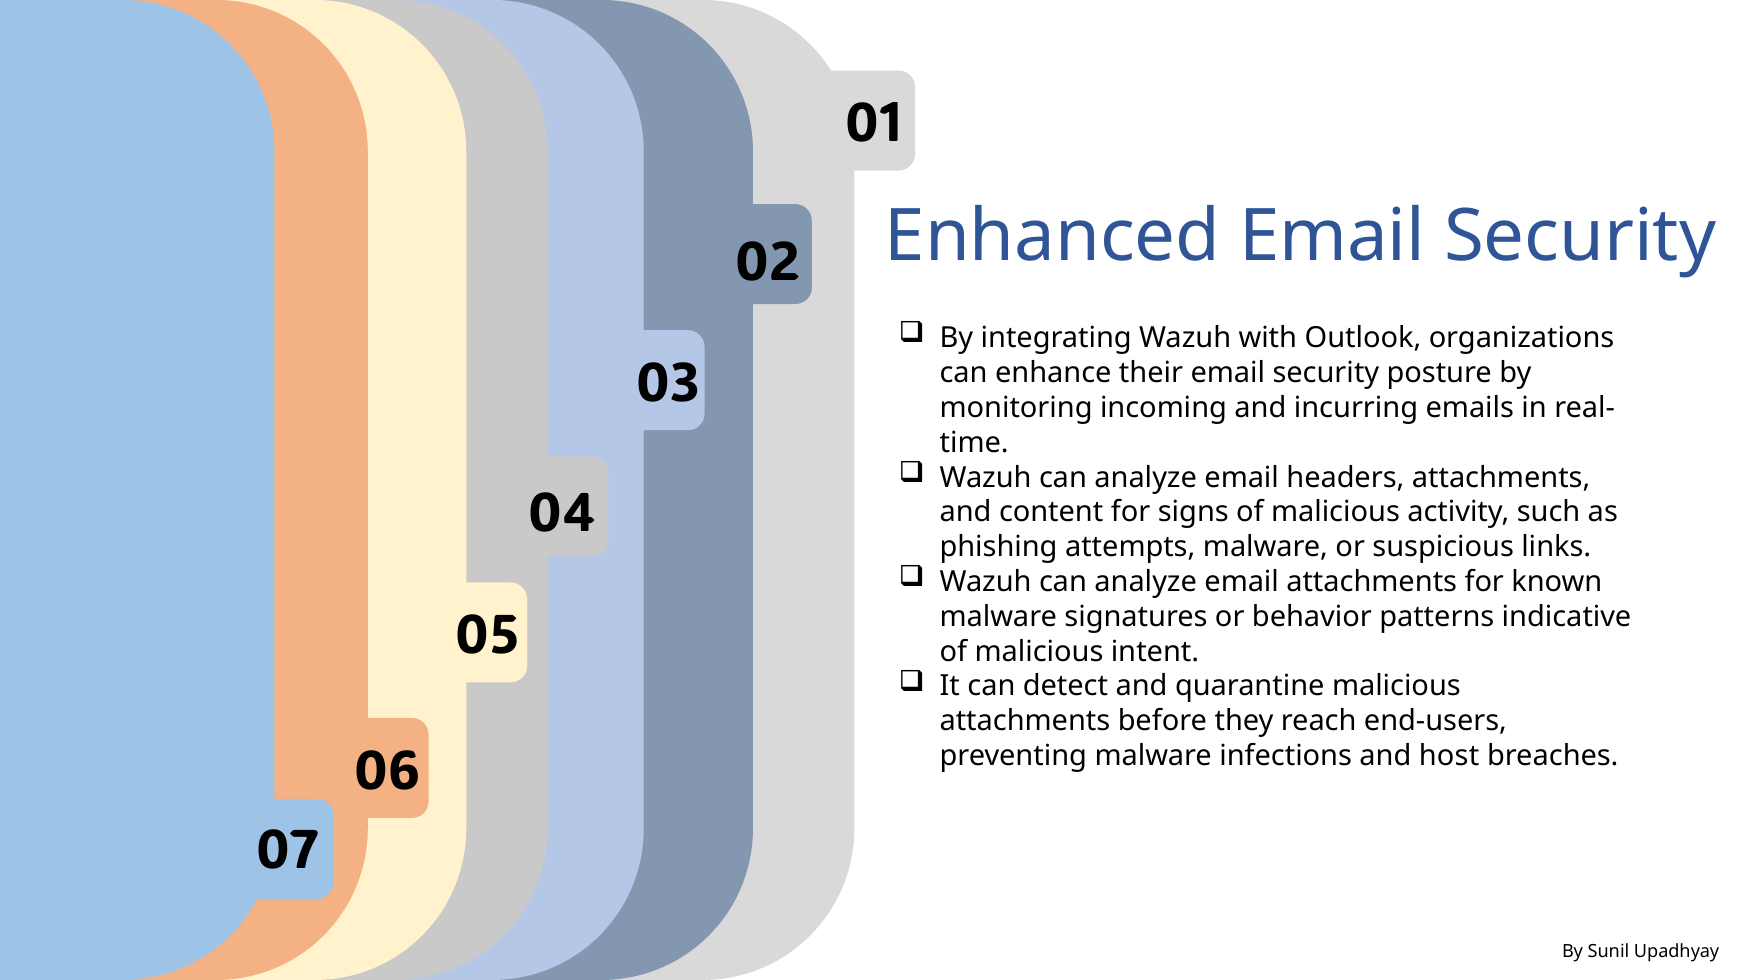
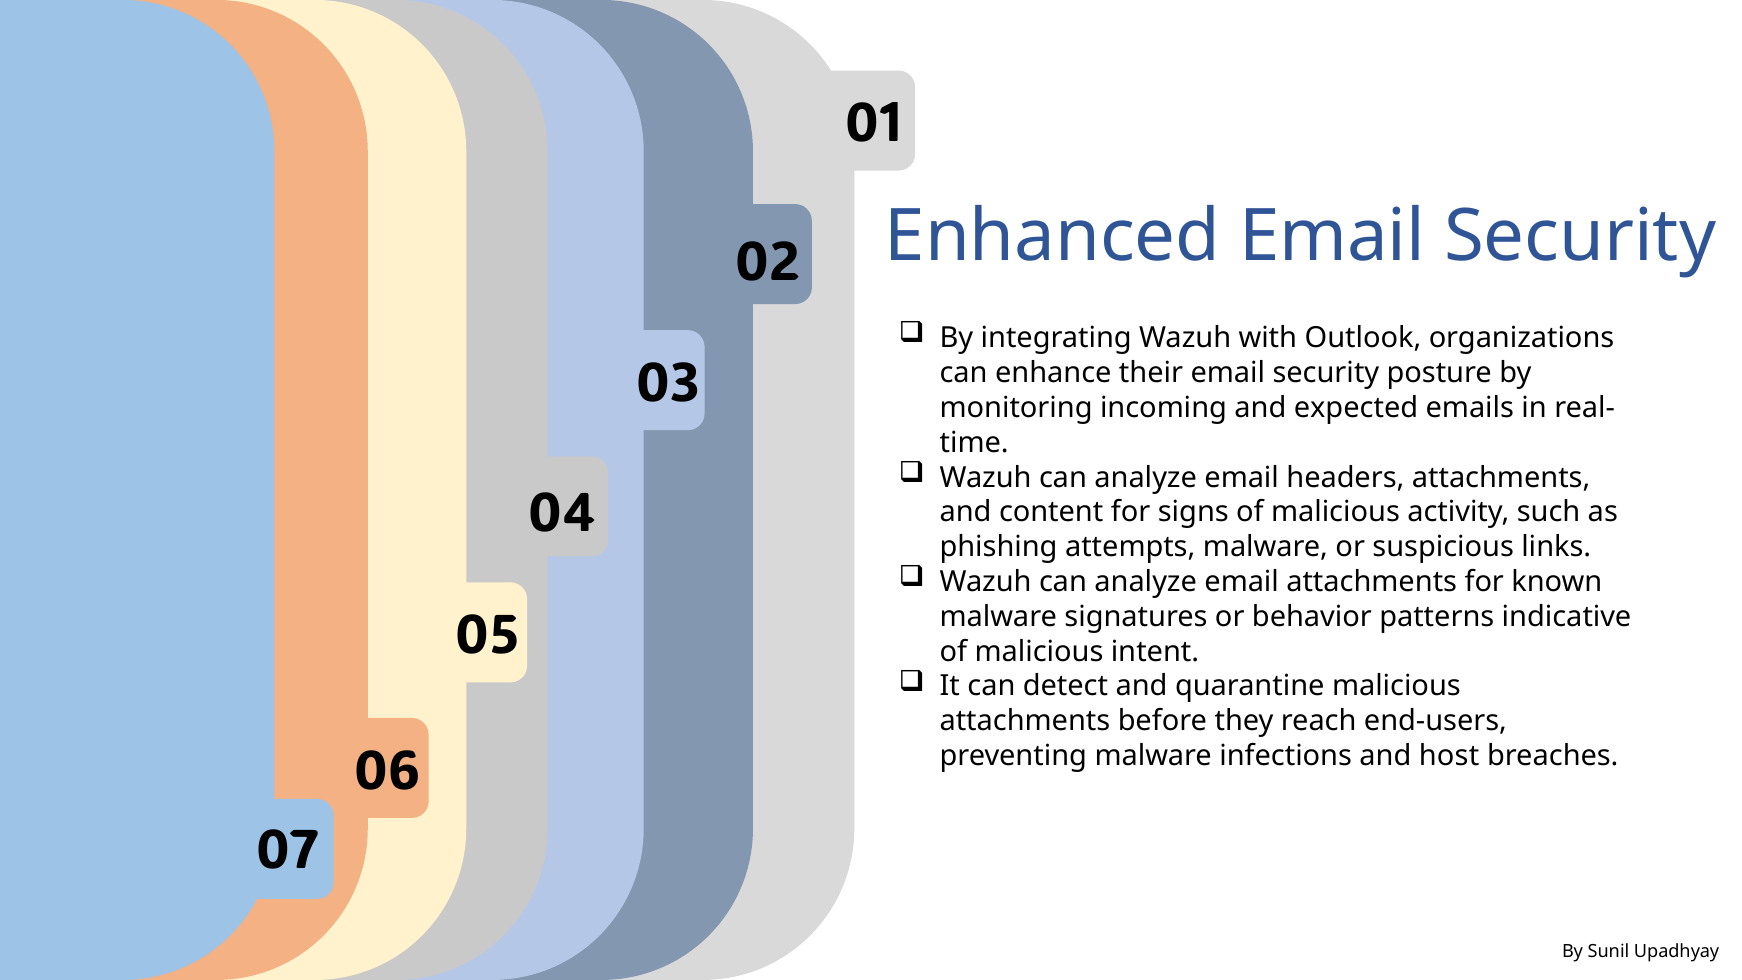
incurring: incurring -> expected (1356, 408)
